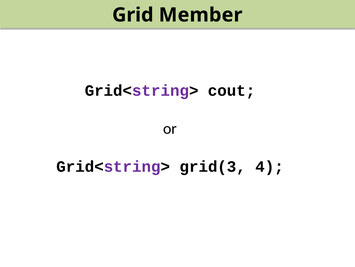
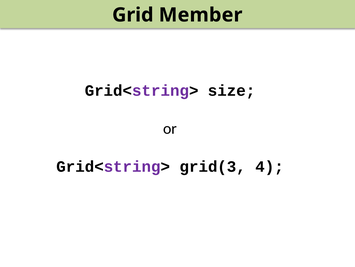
cout: cout -> size (232, 90)
